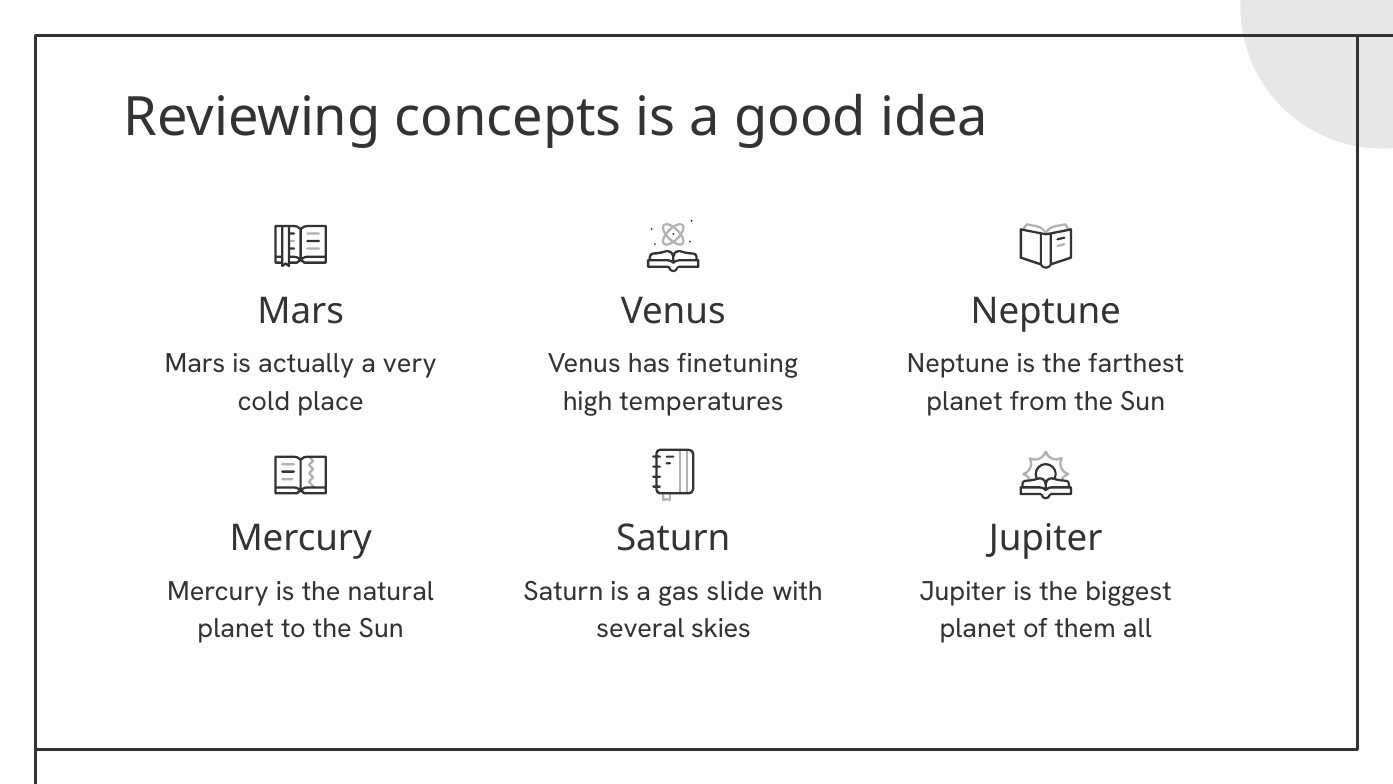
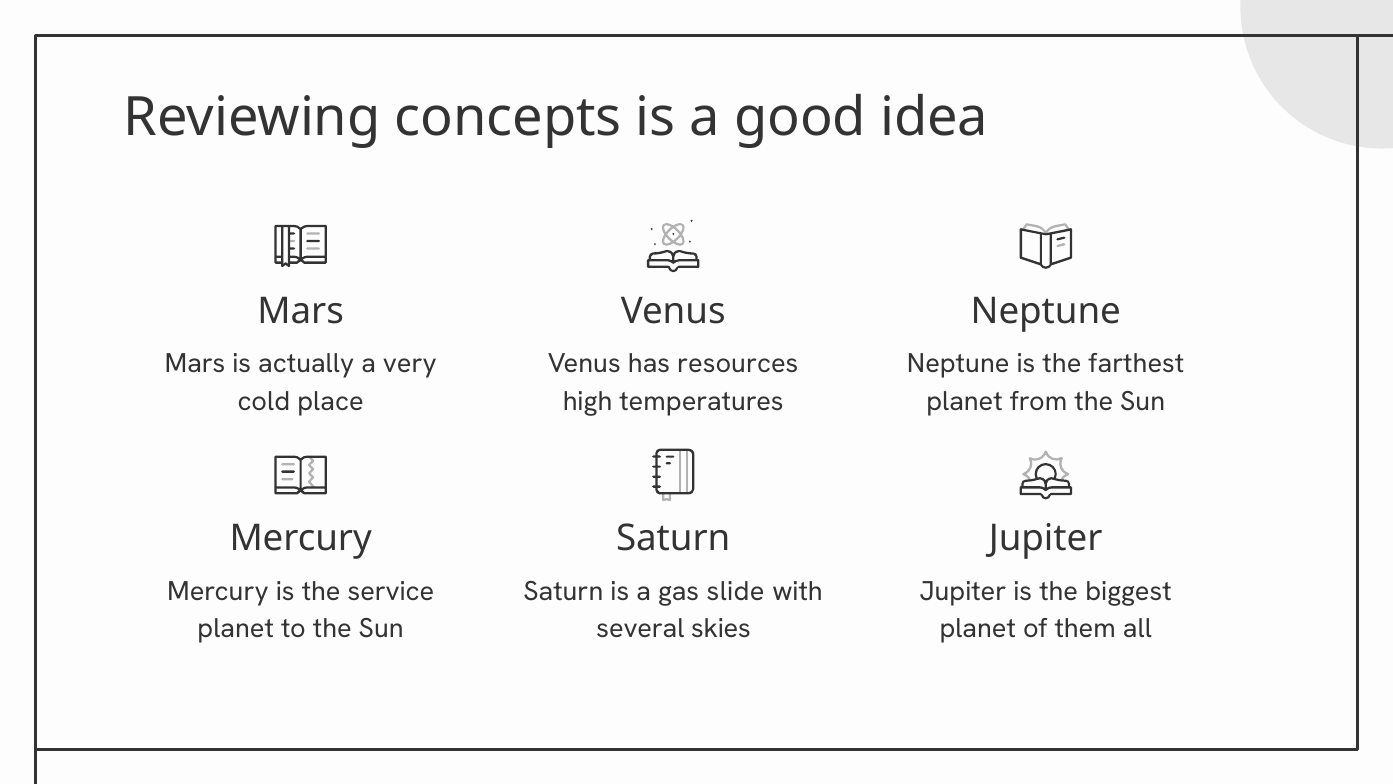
finetuning: finetuning -> resources (738, 364)
natural: natural -> service (391, 591)
